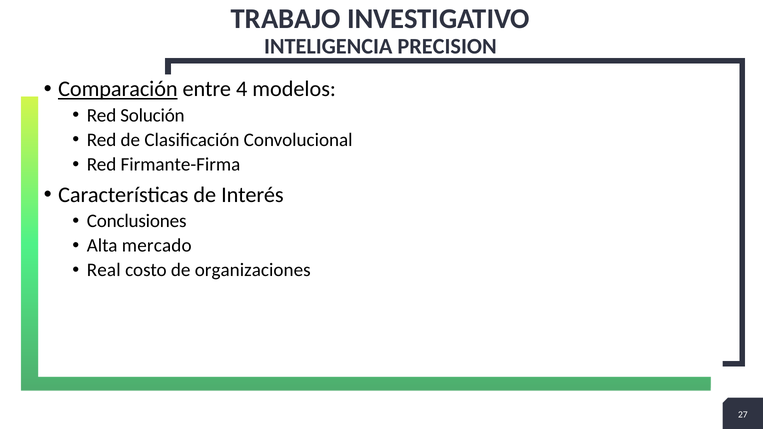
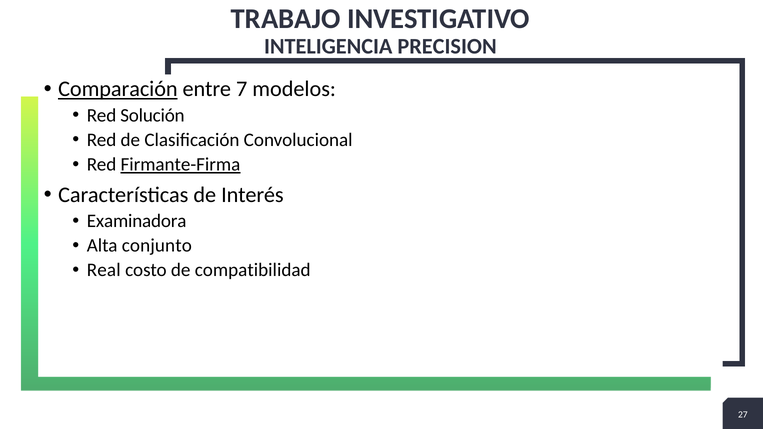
4: 4 -> 7 (242, 89)
Firmante-Firma underline: none -> present (180, 165)
Conclusiones: Conclusiones -> Examinadora (137, 221)
mercado: mercado -> conjunto (157, 246)
organizaciones: organizaciones -> compatibilidad (253, 270)
